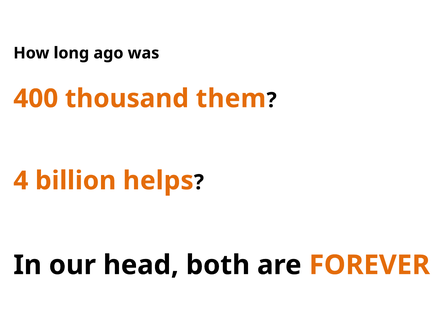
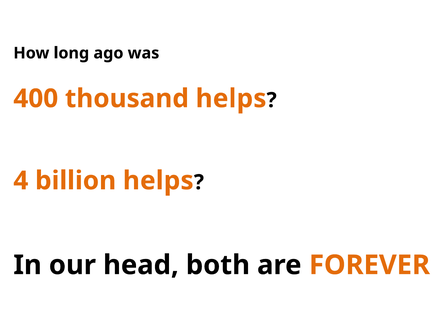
thousand them: them -> helps (231, 99)
